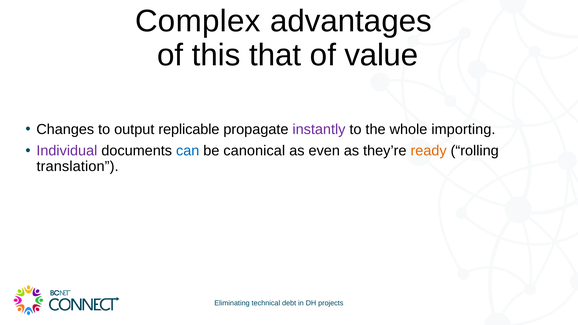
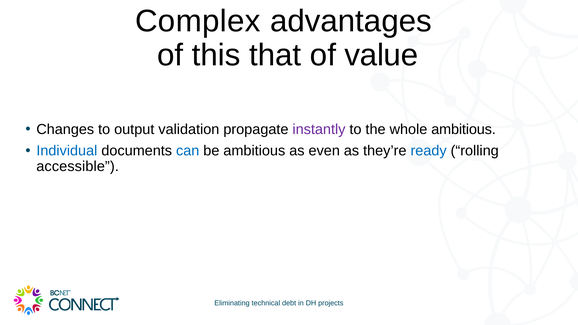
replicable: replicable -> validation (189, 129)
whole importing: importing -> ambitious (464, 129)
Individual colour: purple -> blue (67, 151)
be canonical: canonical -> ambitious (254, 151)
ready colour: orange -> blue (429, 151)
translation: translation -> accessible (78, 167)
